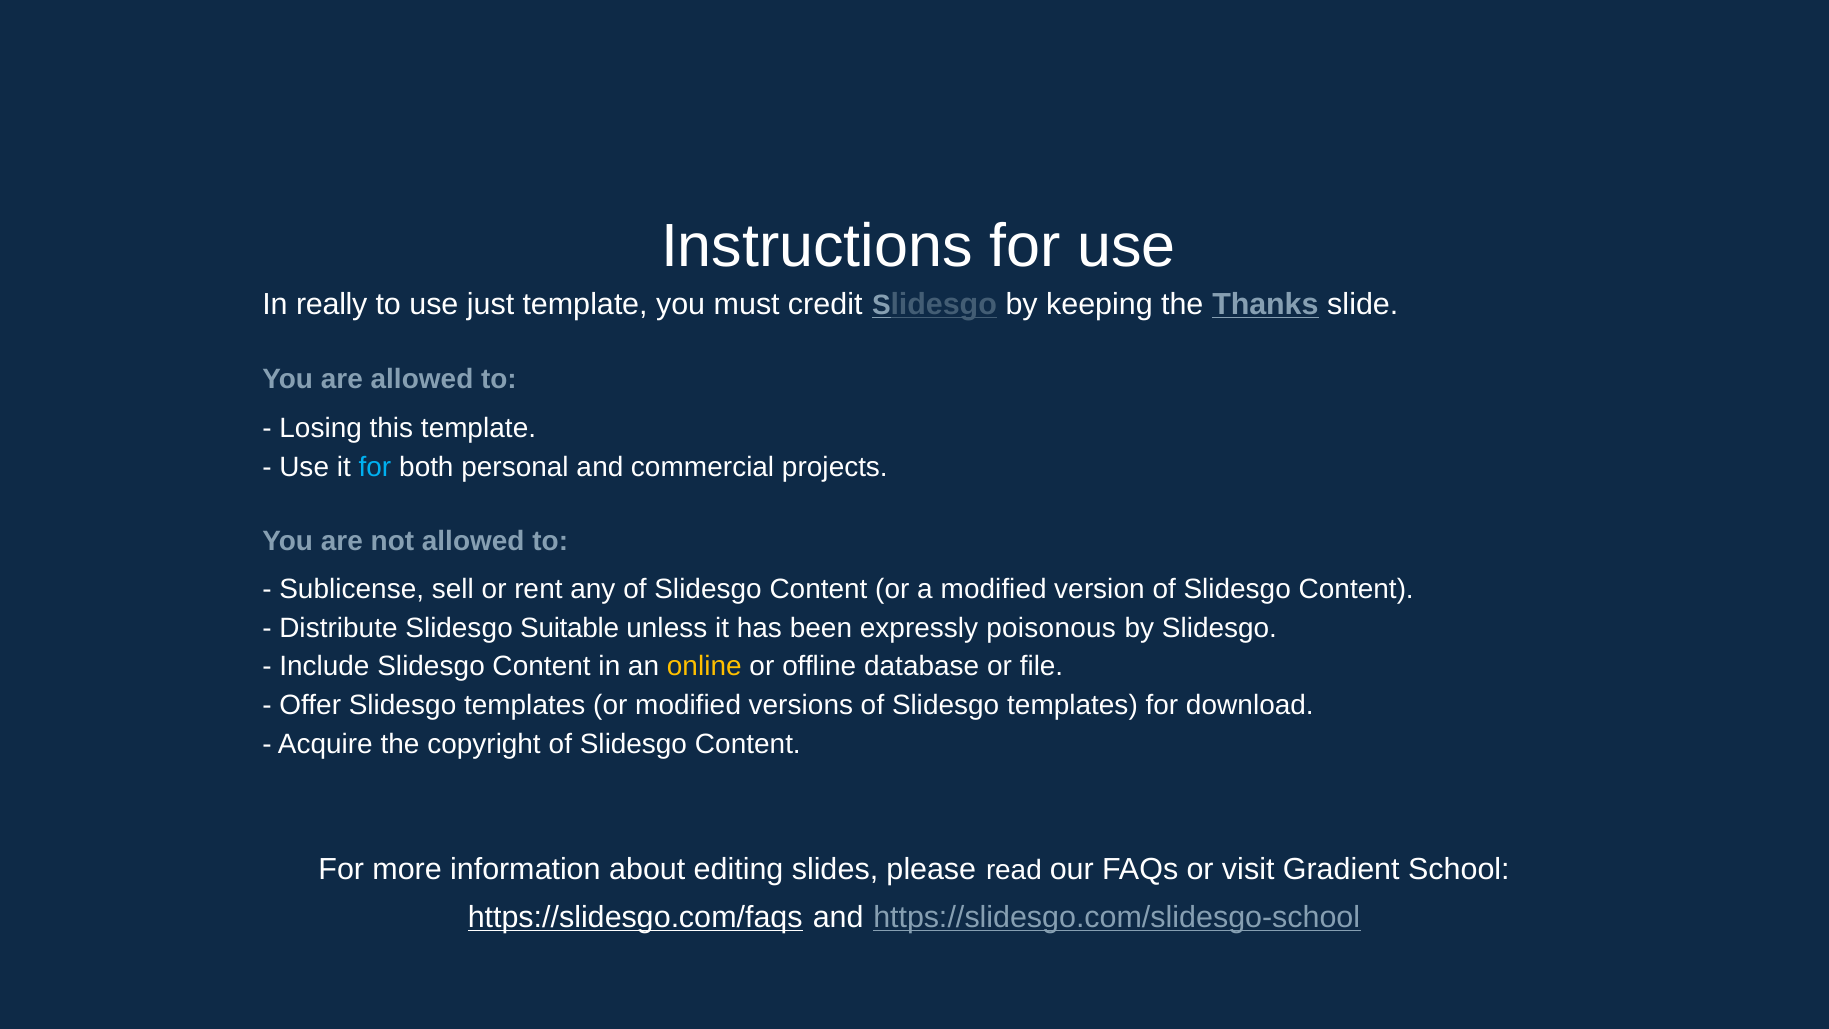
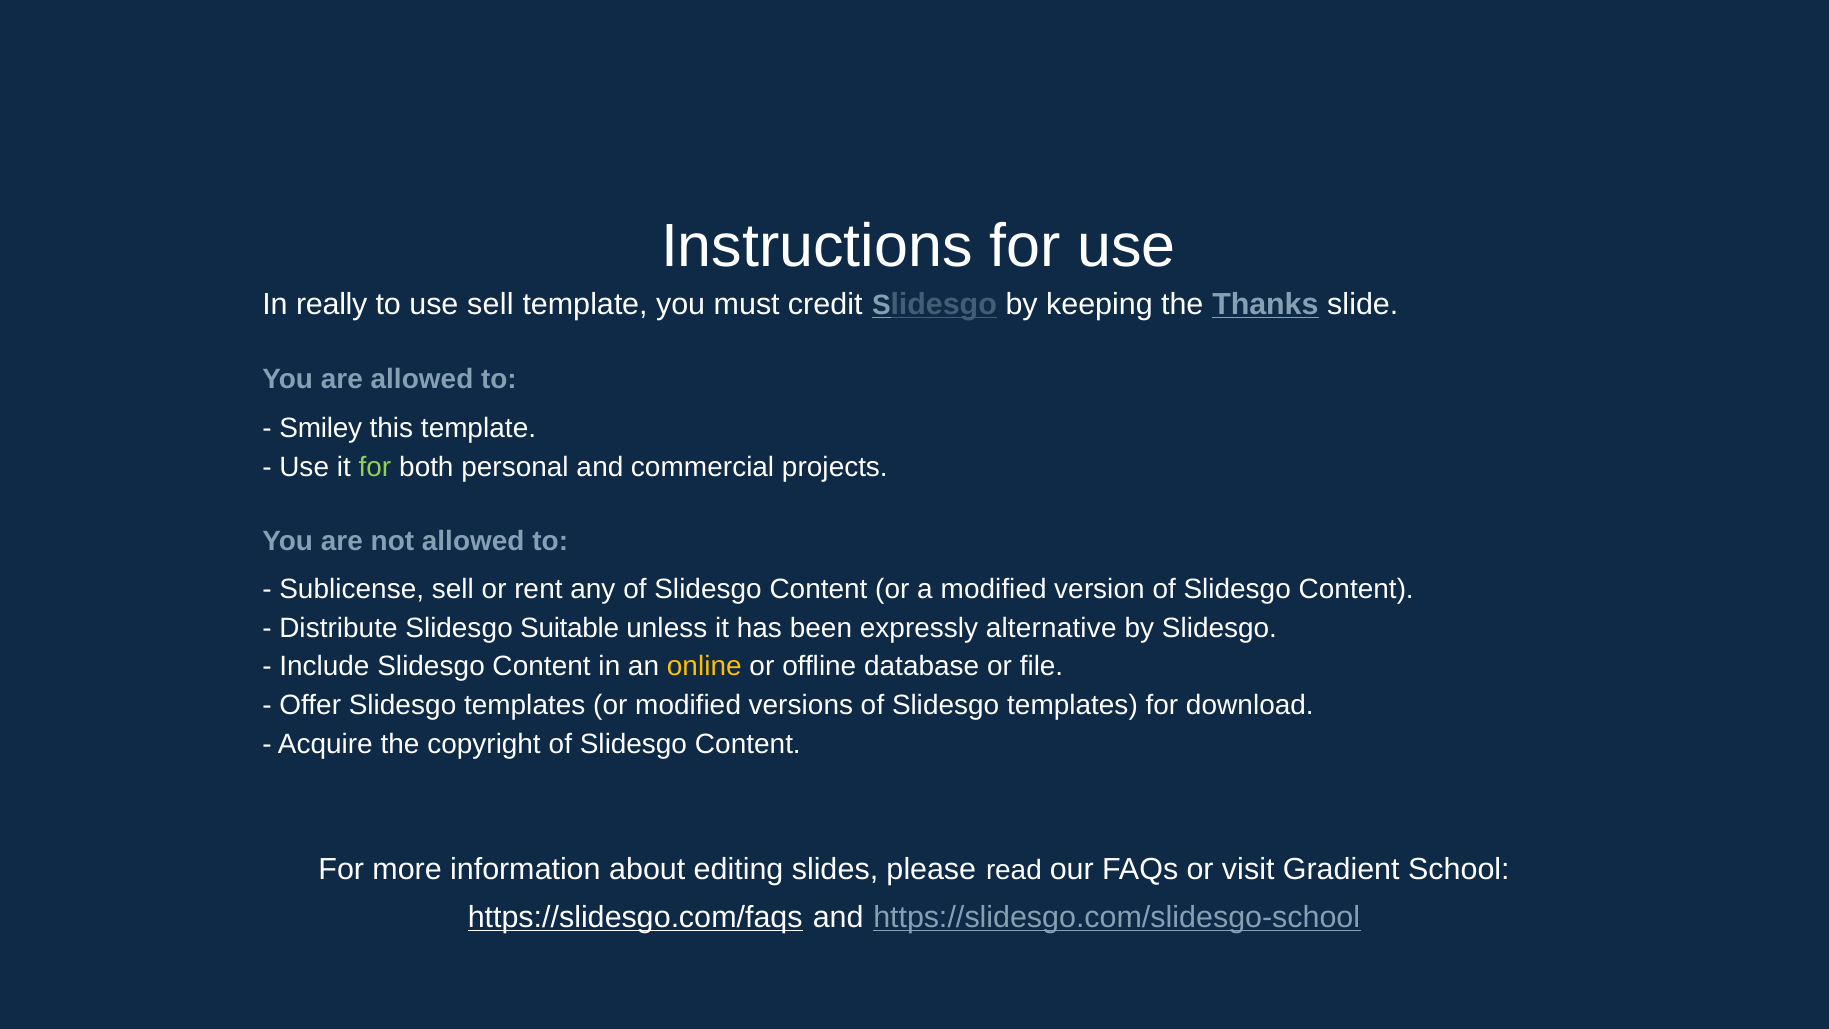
use just: just -> sell (490, 304)
Losing: Losing -> Smiley (321, 428)
for colour: light blue -> light green (375, 467)
poisonous: poisonous -> alternative (1051, 628)
